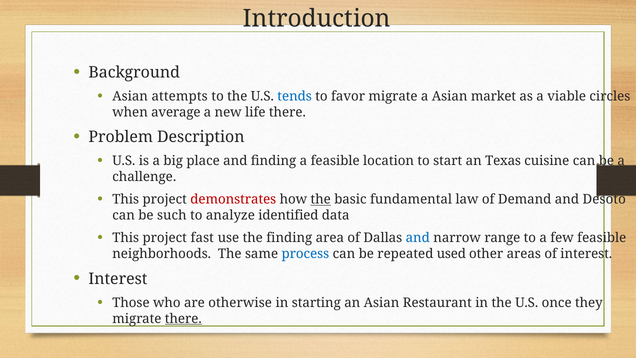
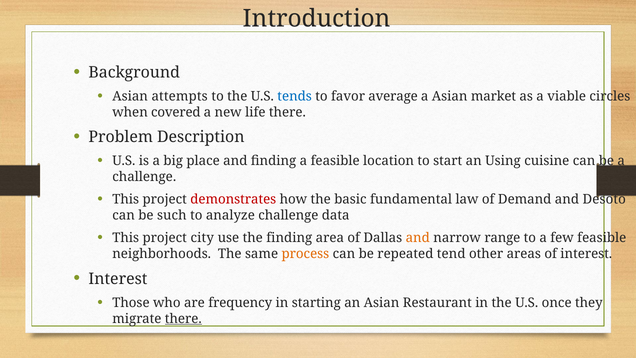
favor migrate: migrate -> average (393, 96)
average: average -> covered (176, 112)
Texas: Texas -> Using (503, 161)
the underline: present -> none (321, 199)
analyze identified: identified -> challenge (288, 215)
fast: fast -> city (202, 238)
and colour: blue -> orange (418, 238)
process colour: blue -> orange (305, 254)
used: used -> tend (451, 254)
otherwise: otherwise -> frequency (240, 302)
